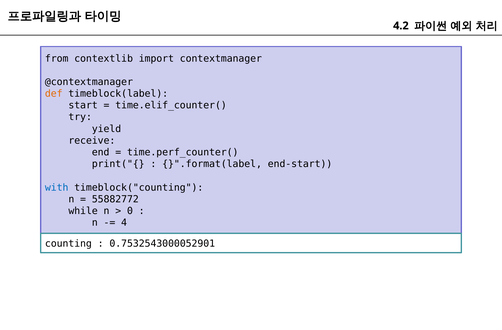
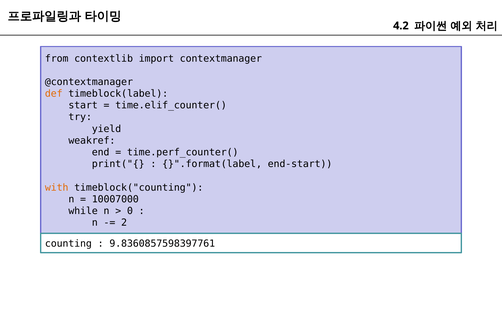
receive: receive -> weakref (92, 140)
with colour: blue -> orange (57, 187)
55882772: 55882772 -> 10007000 (115, 199)
4: 4 -> 2 (124, 222)
0.7532543000052901: 0.7532543000052901 -> 9.8360857598397761 (162, 243)
